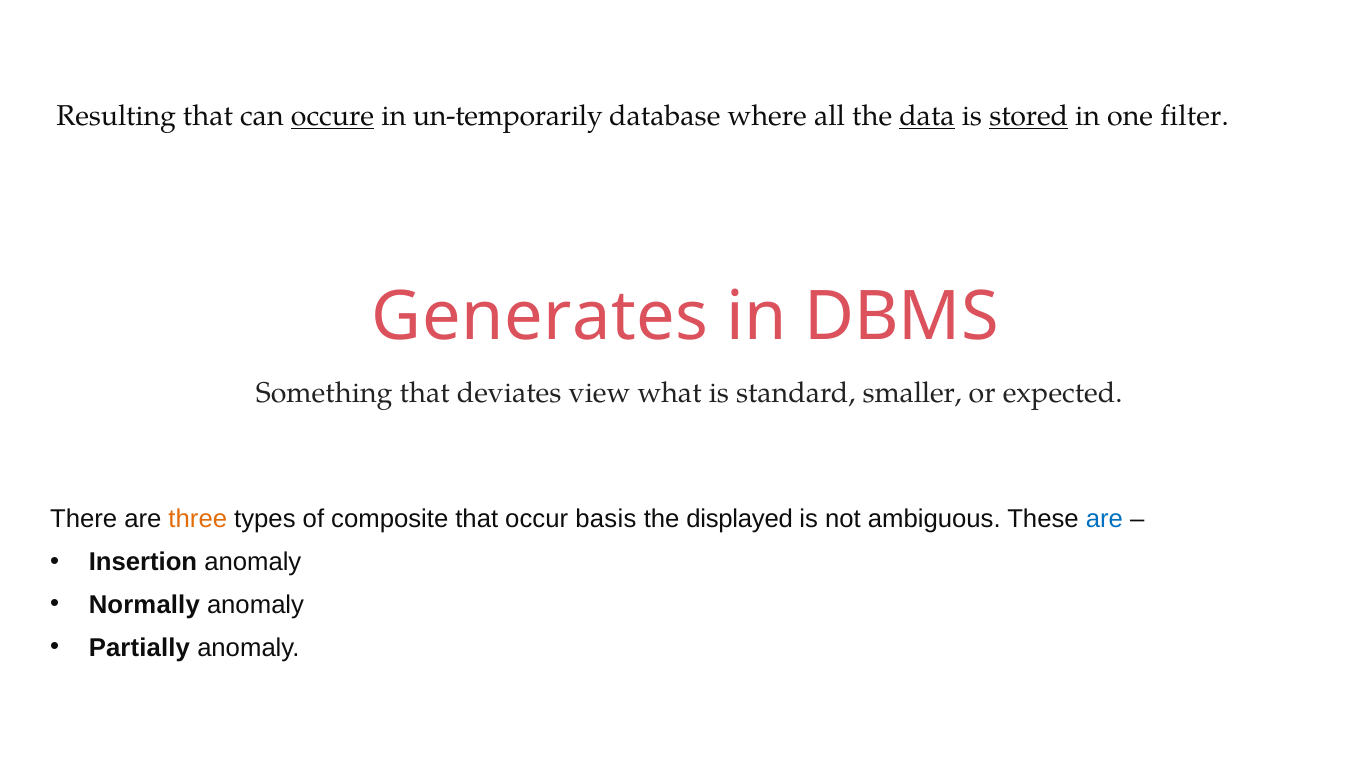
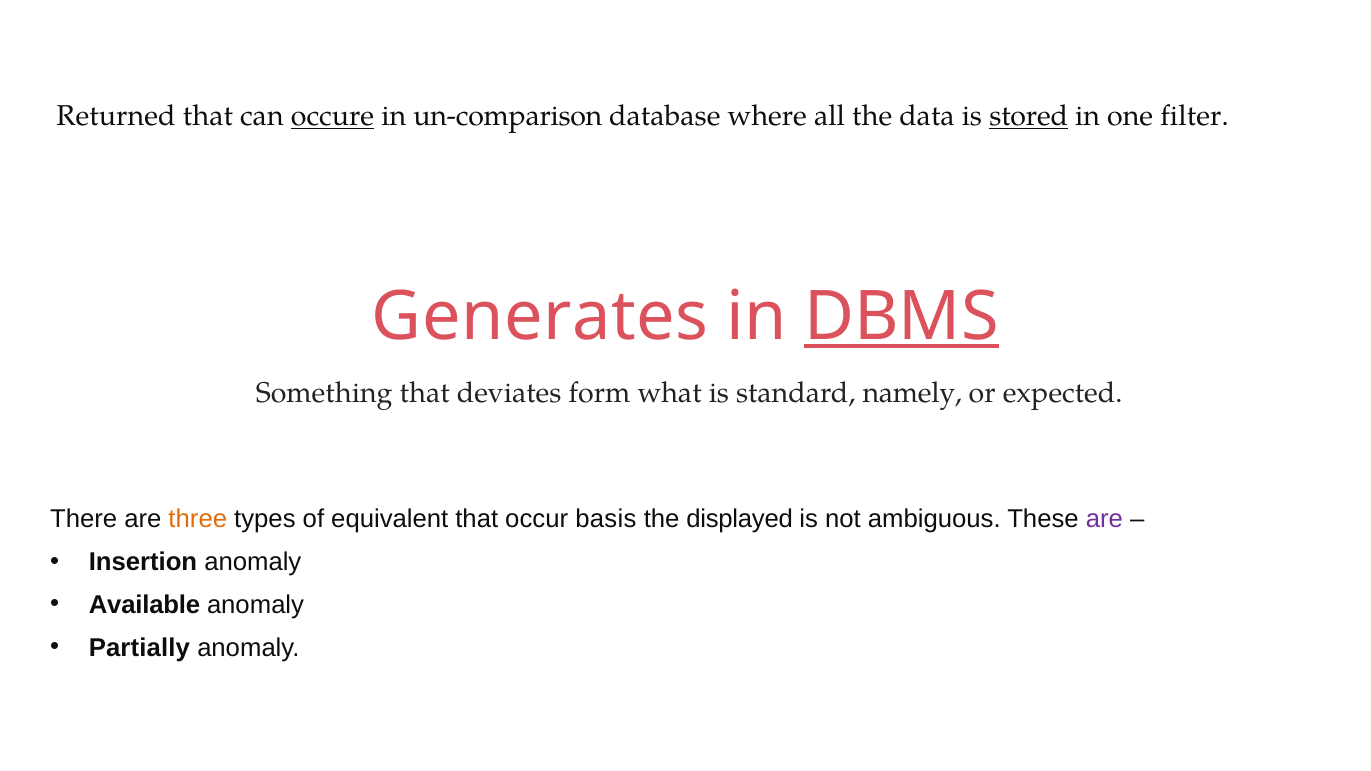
Resulting: Resulting -> Returned (116, 116)
un-temporarily: un-temporarily -> un-comparison (508, 116)
data underline: present -> none (927, 116)
DBMS underline: none -> present (902, 317)
view: view -> form (599, 394)
smaller: smaller -> namely (912, 394)
composite: composite -> equivalent (390, 519)
are colour: blue -> purple (1104, 519)
Normally: Normally -> Available (144, 605)
